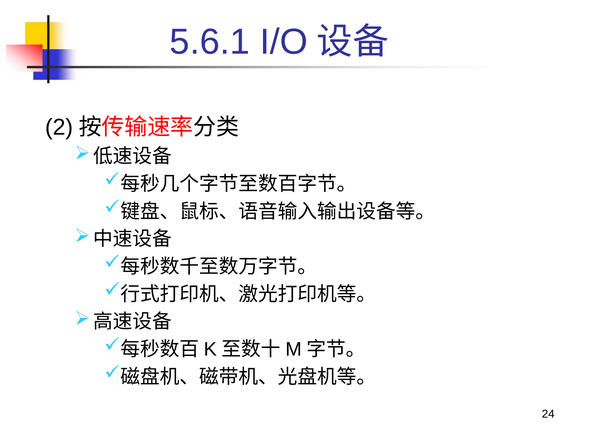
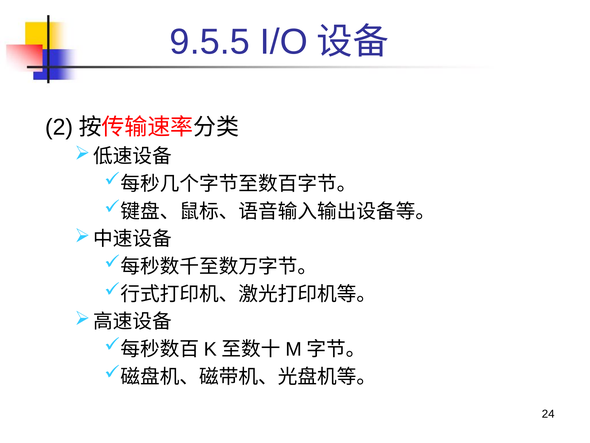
5.6.1: 5.6.1 -> 9.5.5 (210, 42)
